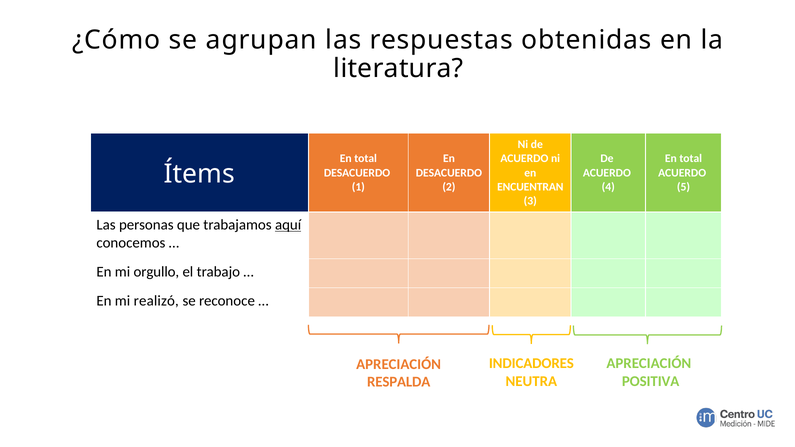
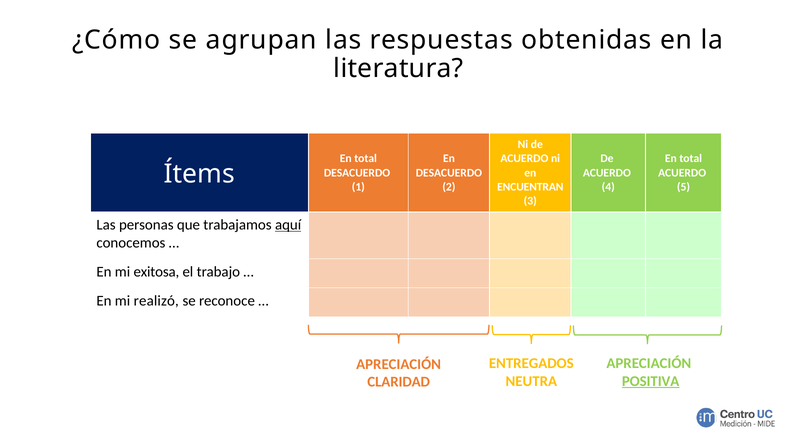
orgullo: orgullo -> exitosa (156, 272)
INDICADORES: INDICADORES -> ENTREGADOS (531, 363)
POSITIVA underline: none -> present (651, 381)
RESPALDA: RESPALDA -> CLARIDAD (399, 382)
